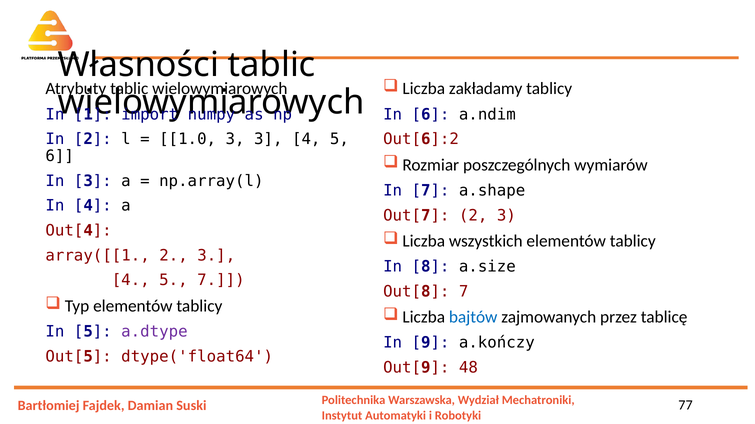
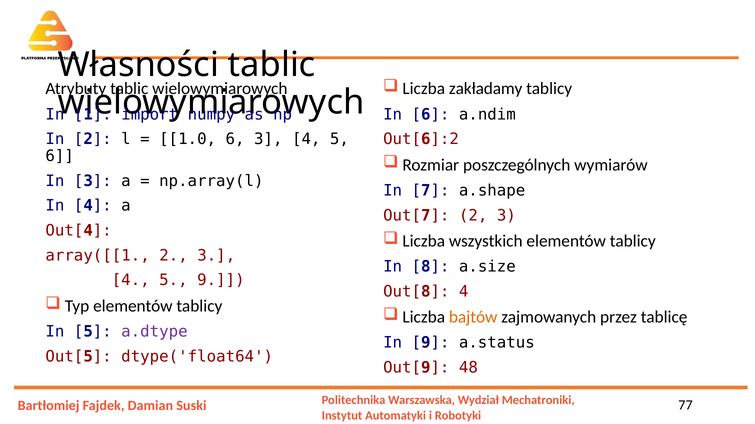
1.0 3: 3 -> 6 (235, 139)
5 7: 7 -> 9 (221, 281)
Out[8 7: 7 -> 4 (464, 292)
bajtów colour: blue -> orange (473, 318)
a.kończy: a.kończy -> a.status (497, 343)
